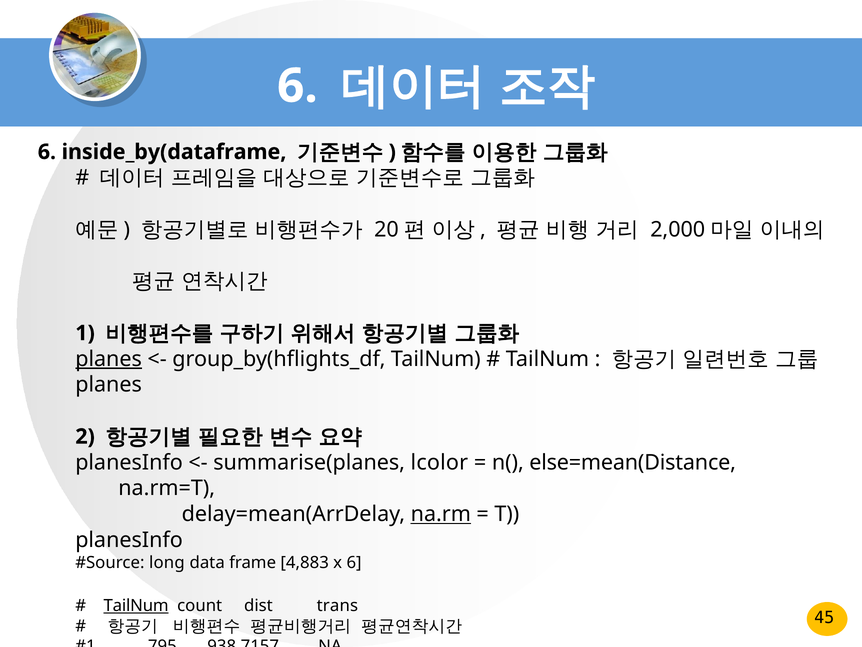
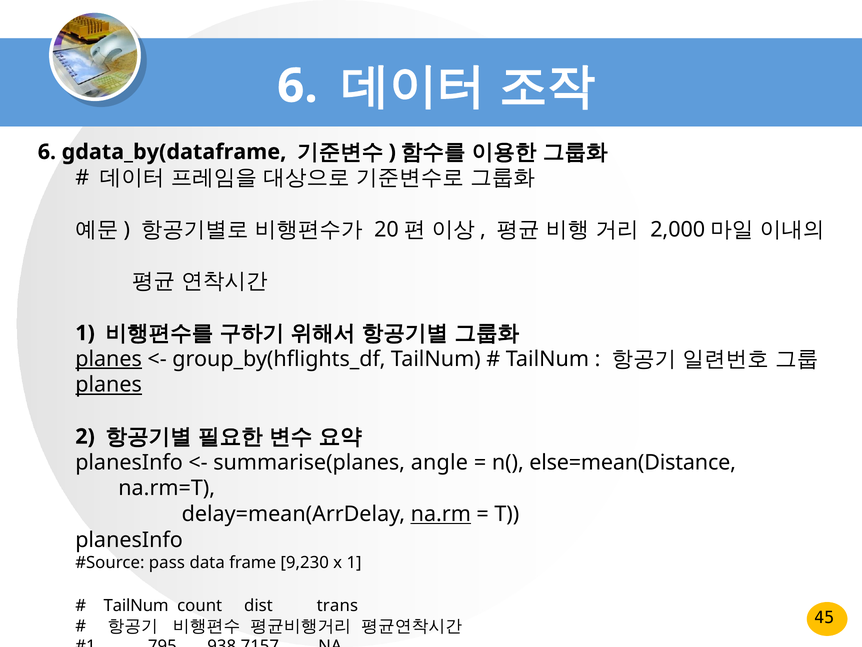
inside_by(dataframe: inside_by(dataframe -> gdata_by(dataframe (174, 152)
planes underline: none -> present (109, 385)
lcolor: lcolor -> angle (439, 462)
long: long -> pass (167, 562)
4,883: 4,883 -> 9,230 (305, 562)
x 6: 6 -> 1 (354, 562)
TailNum underline: present -> none (136, 605)
